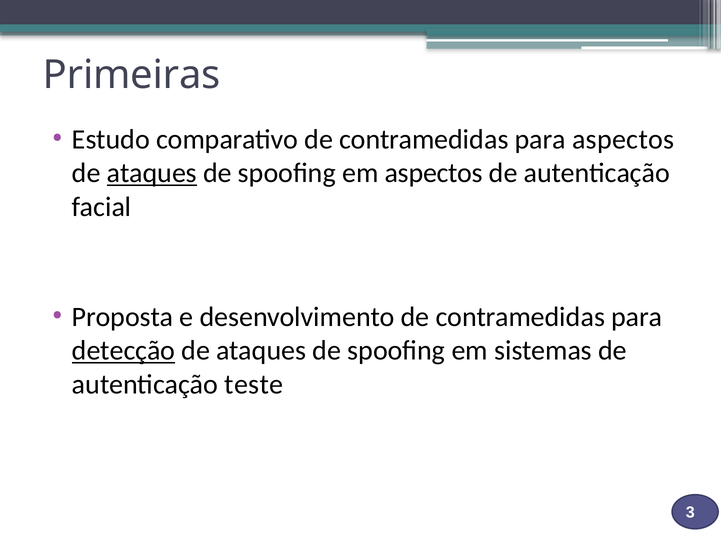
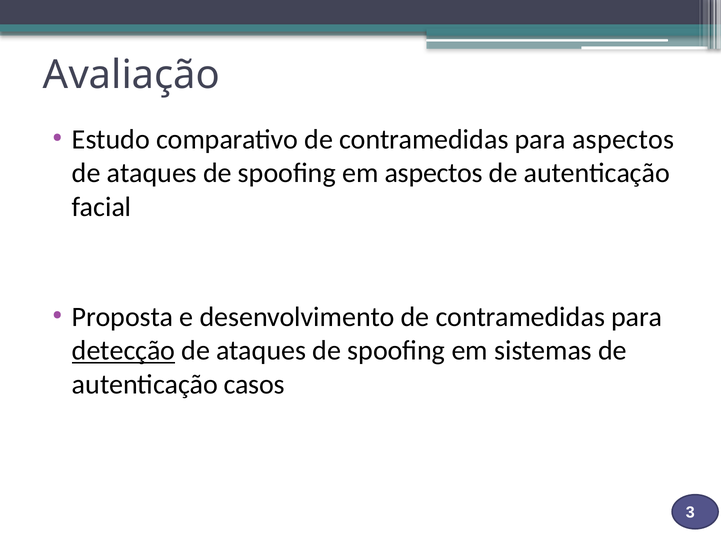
Primeiras: Primeiras -> Avaliação (132, 75)
ataques underline: present -> none (152, 173)
teste: teste -> casos (254, 384)
